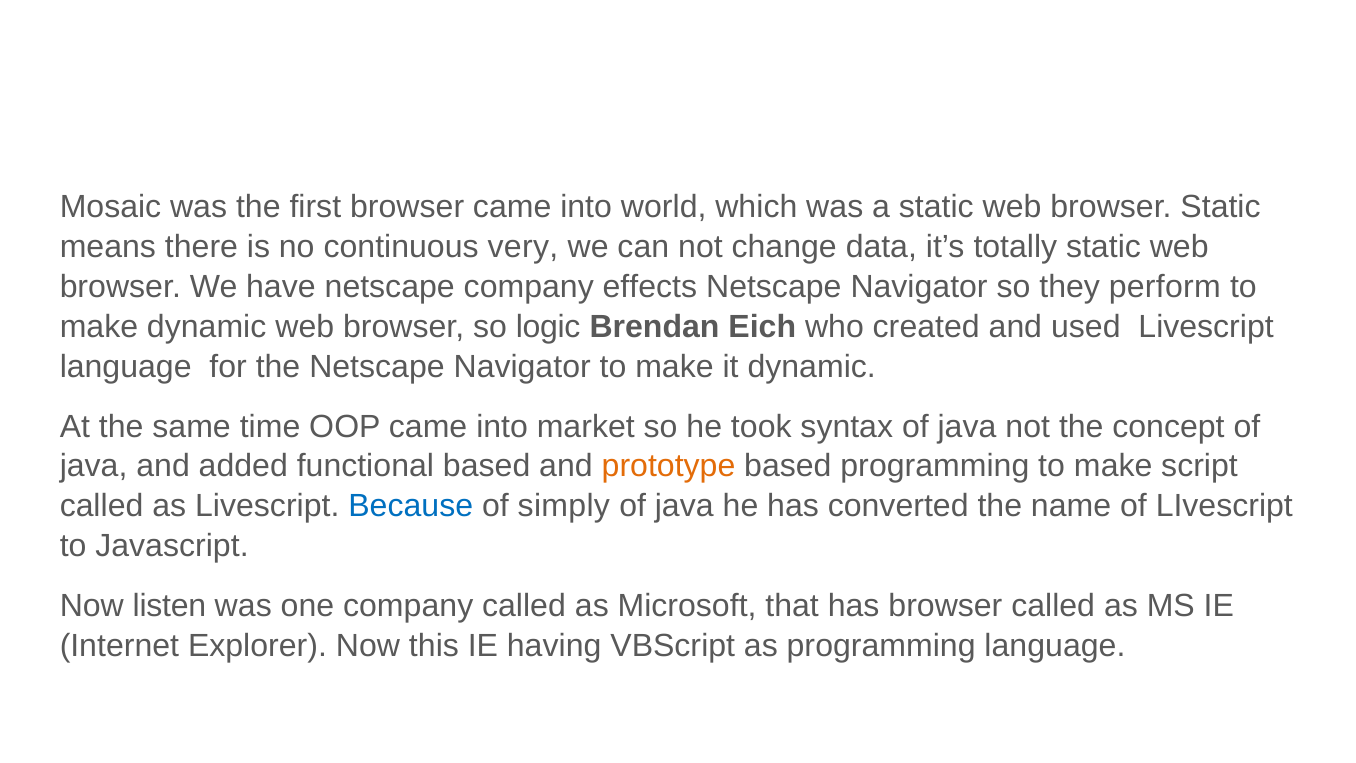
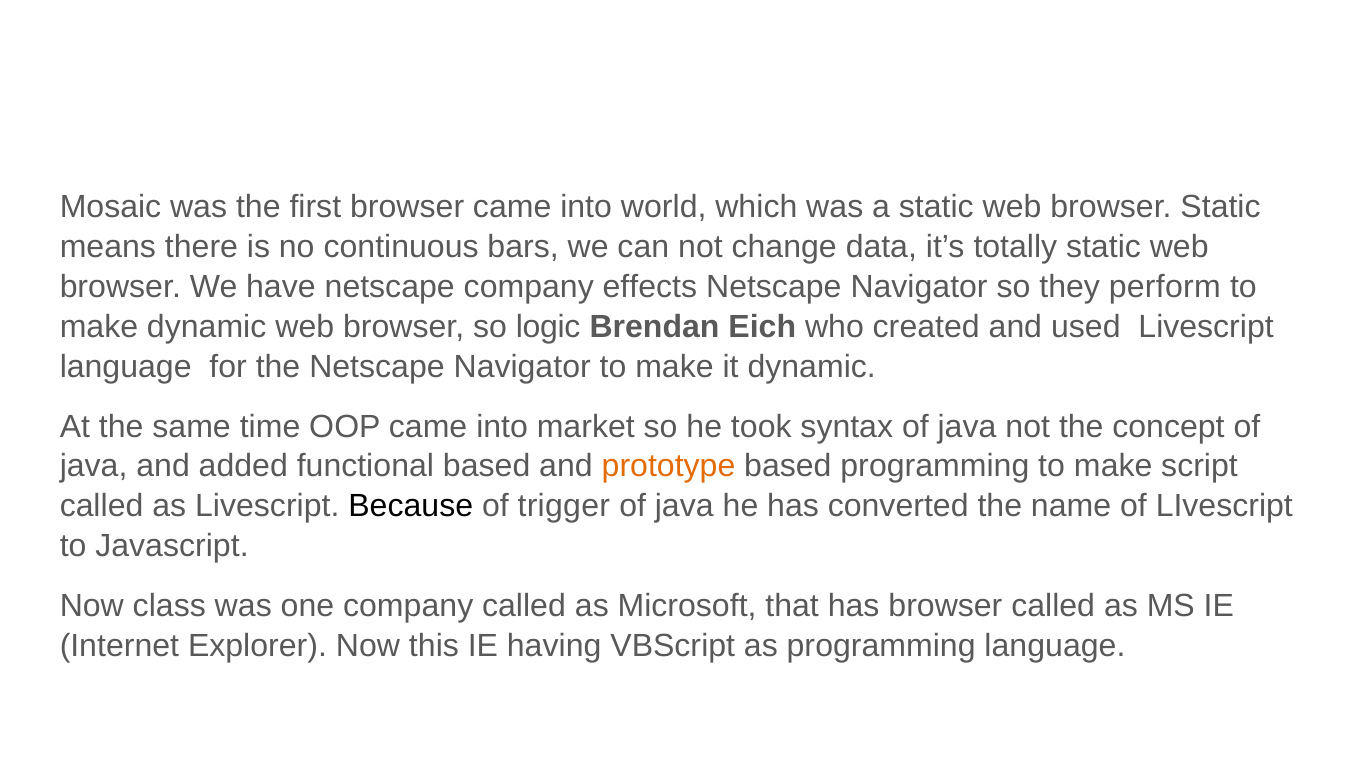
very: very -> bars (523, 247)
Because colour: blue -> black (411, 506)
simply: simply -> trigger (564, 506)
listen: listen -> class (169, 606)
